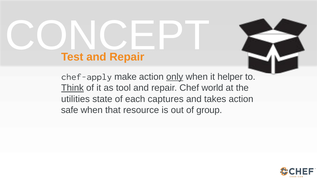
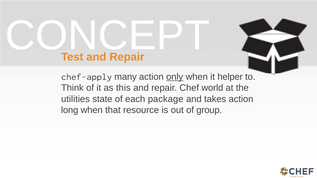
make: make -> many (126, 77)
Think underline: present -> none (72, 88)
tool: tool -> this (123, 88)
captures: captures -> package (166, 99)
safe: safe -> long (70, 110)
